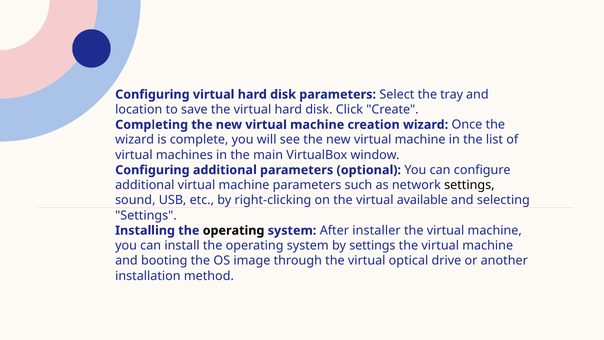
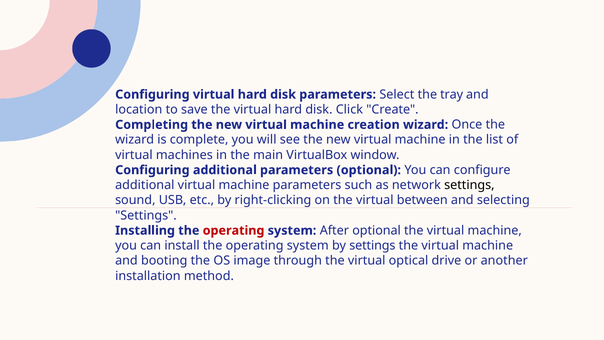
available: available -> between (422, 200)
operating colour: black -> red (234, 230)
After installer: installer -> optional (377, 230)
